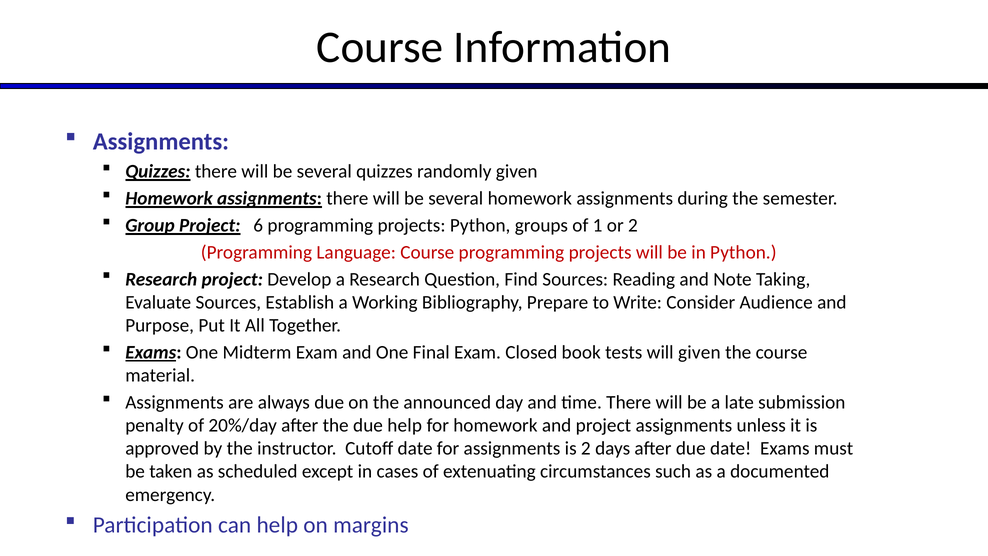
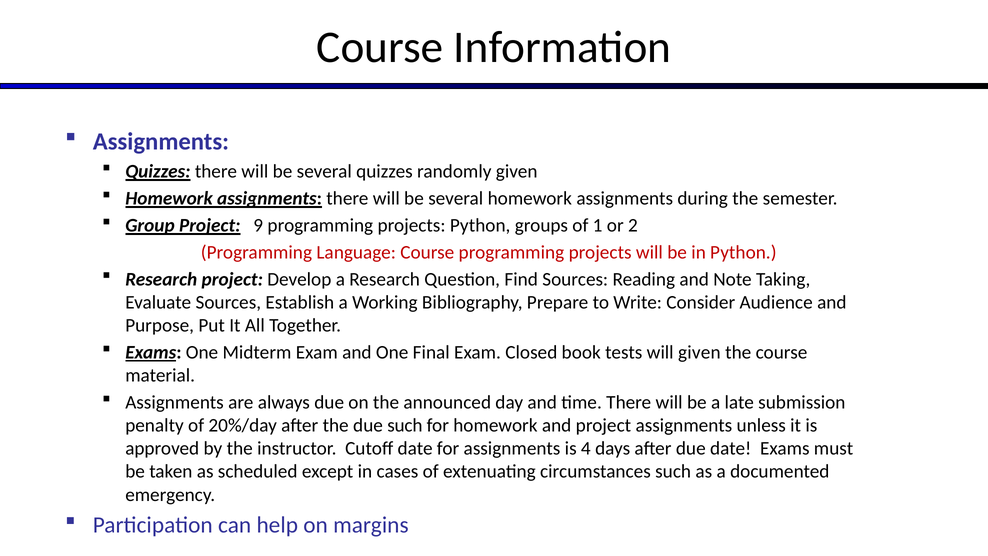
6: 6 -> 9 (258, 225)
due help: help -> such (405, 425)
is 2: 2 -> 4 (586, 448)
